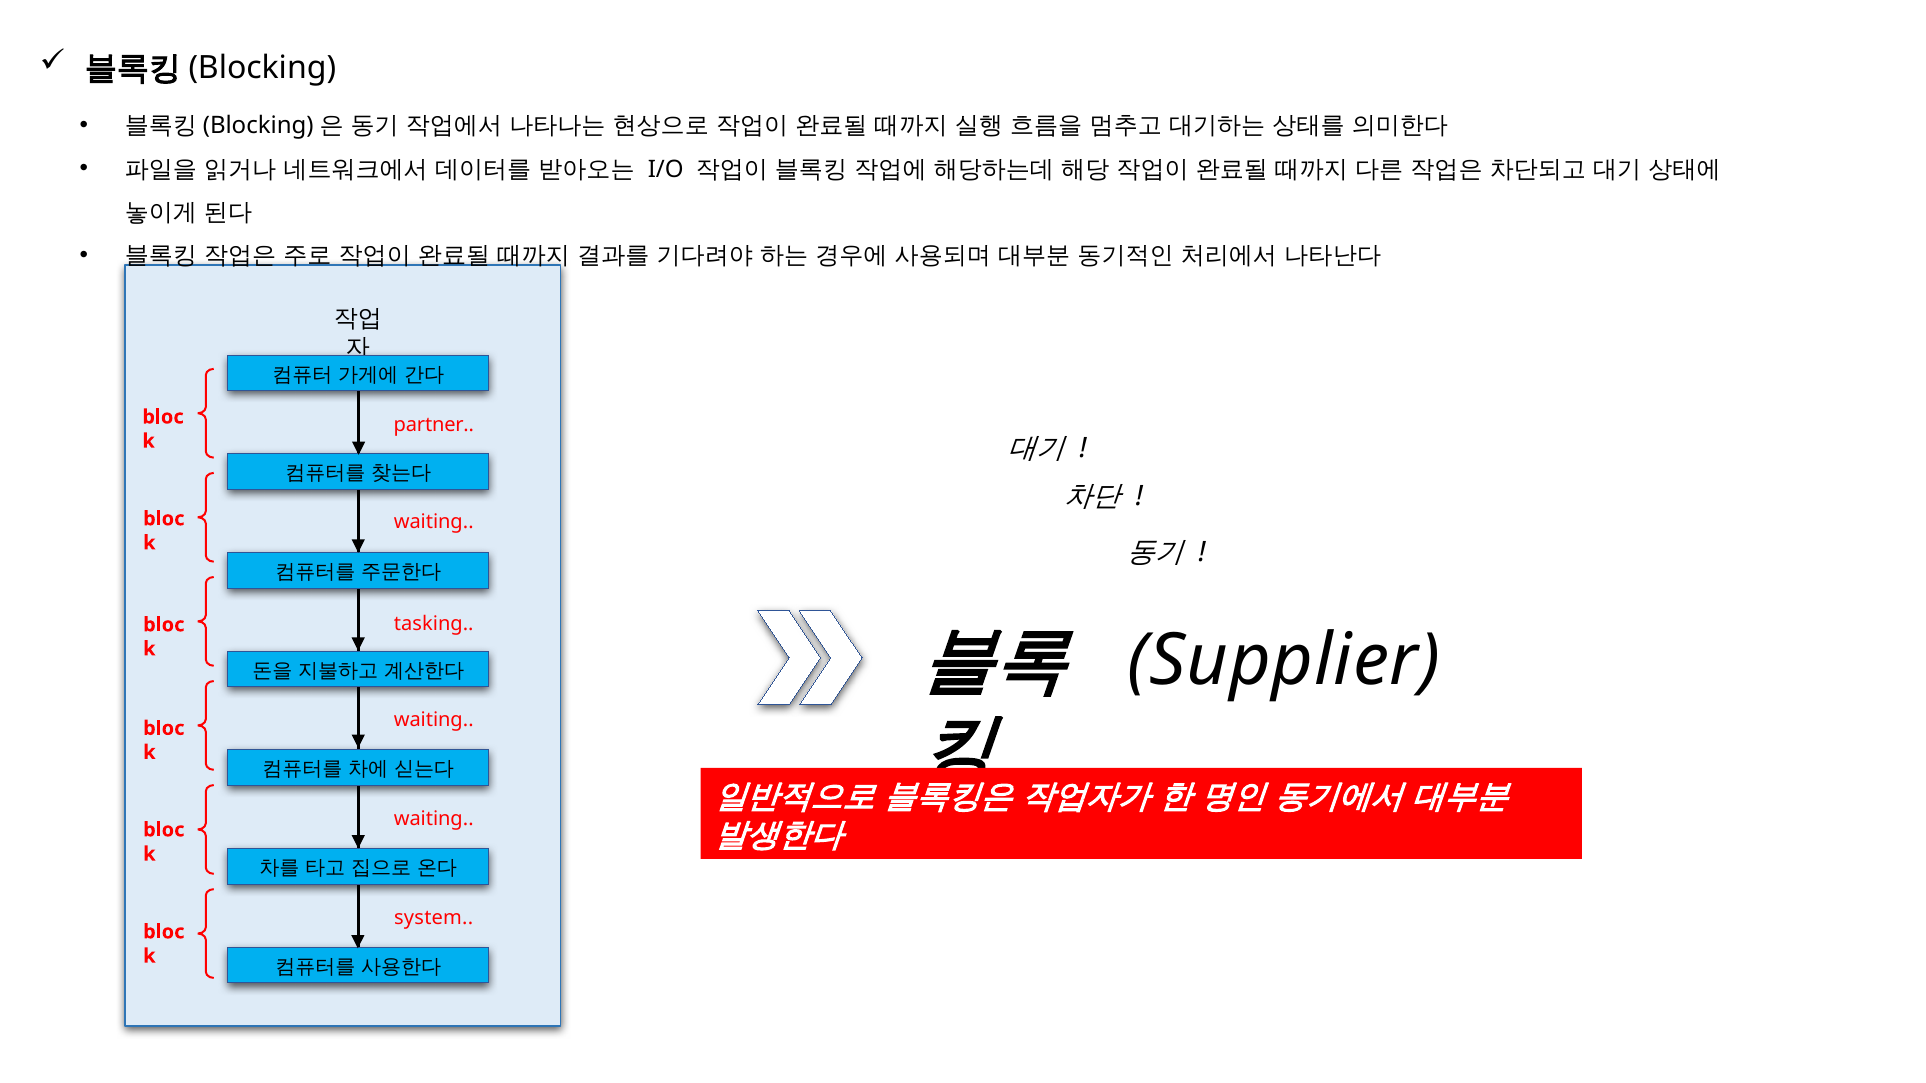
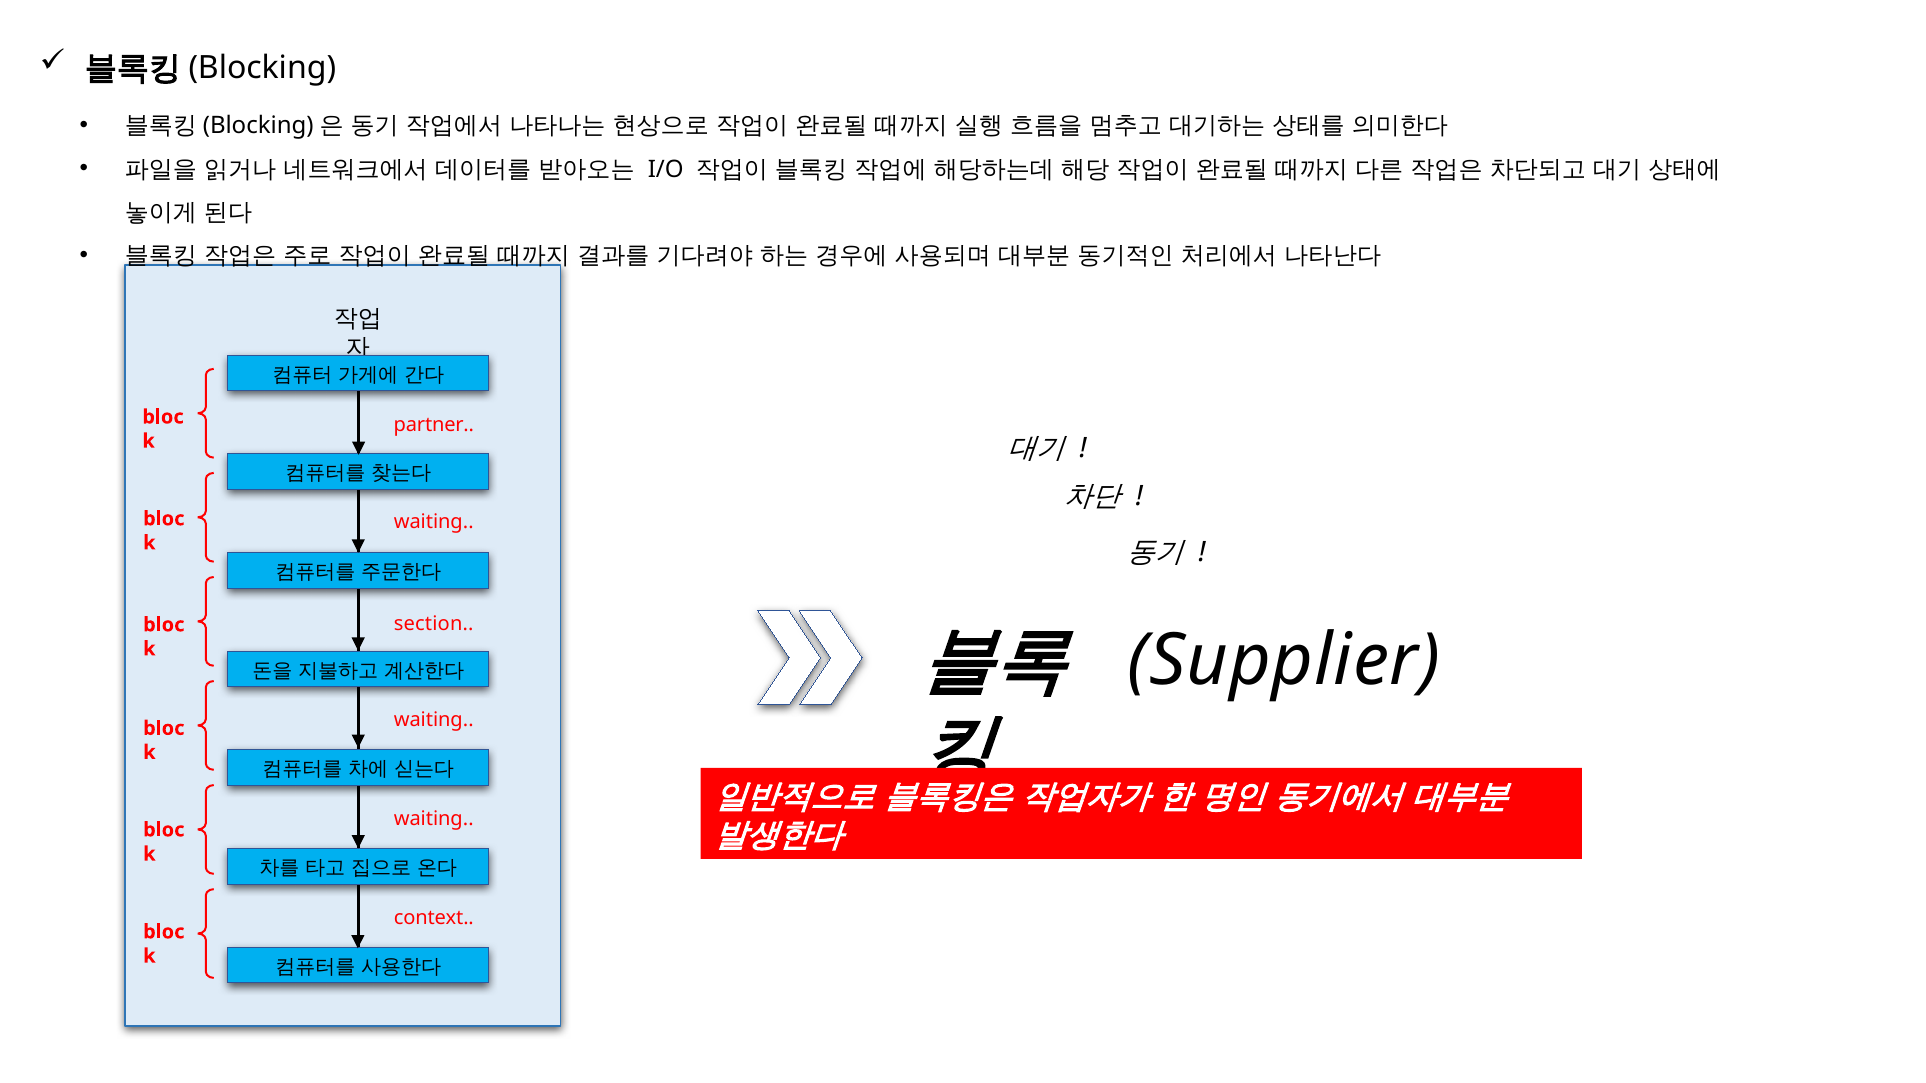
tasking: tasking -> section (434, 624)
system: system -> context (434, 918)
